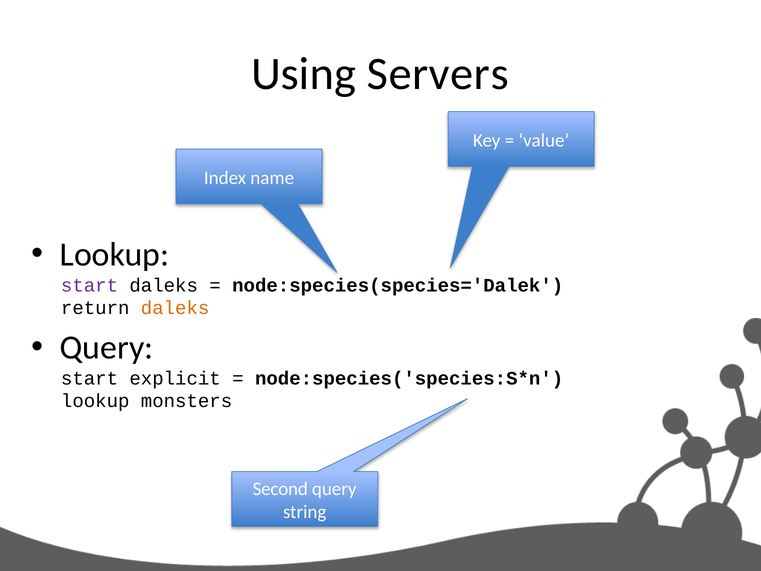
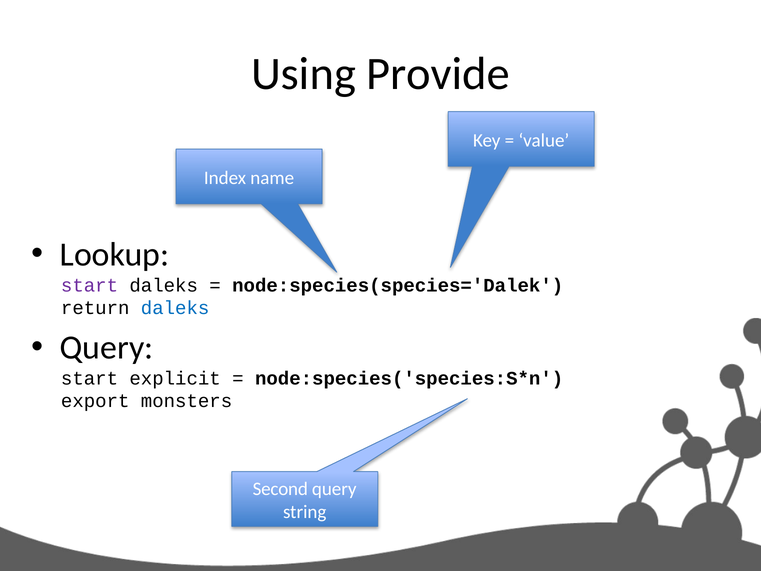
Servers: Servers -> Provide (438, 74)
daleks colour: orange -> blue (175, 308)
lookup: lookup -> export (95, 401)
